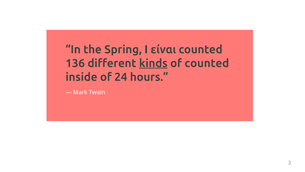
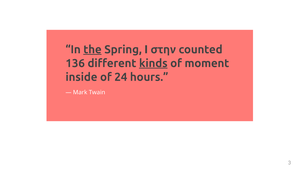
the underline: none -> present (92, 49)
είναι: είναι -> στην (163, 49)
of counted: counted -> moment (207, 63)
